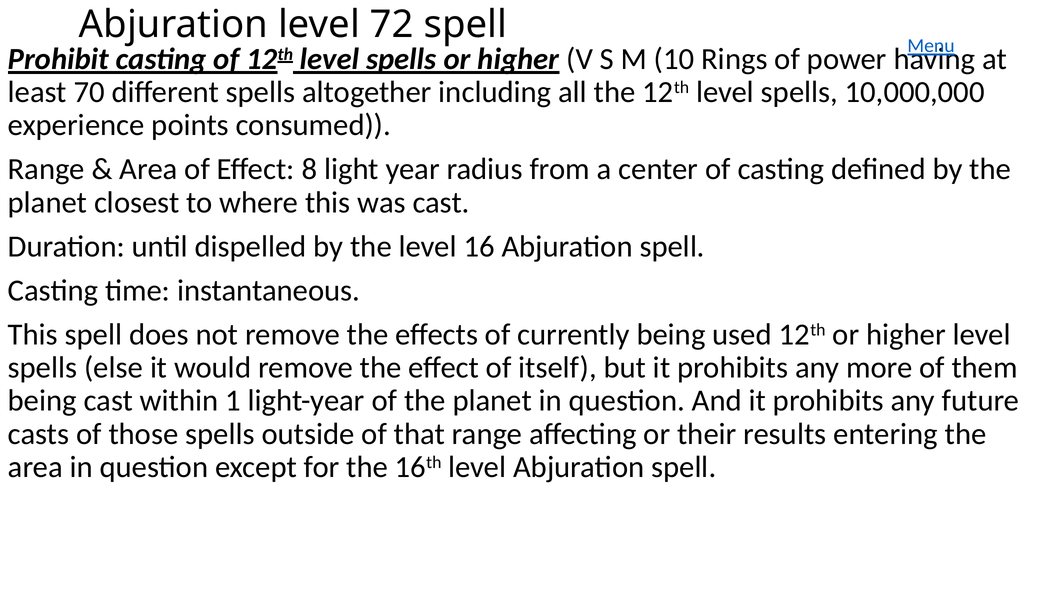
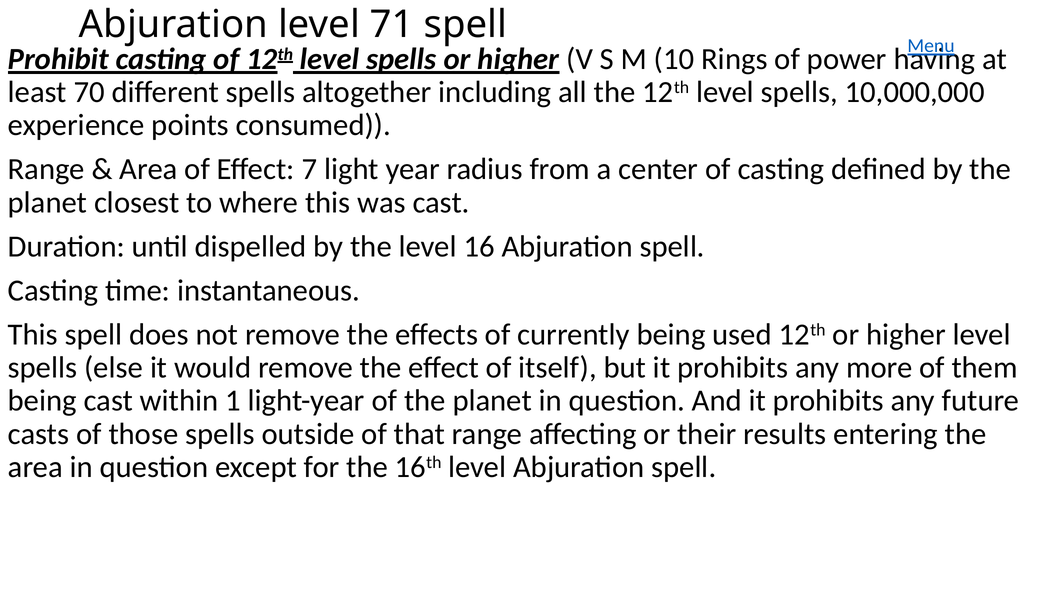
72: 72 -> 71 (392, 24)
8: 8 -> 7 (309, 169)
